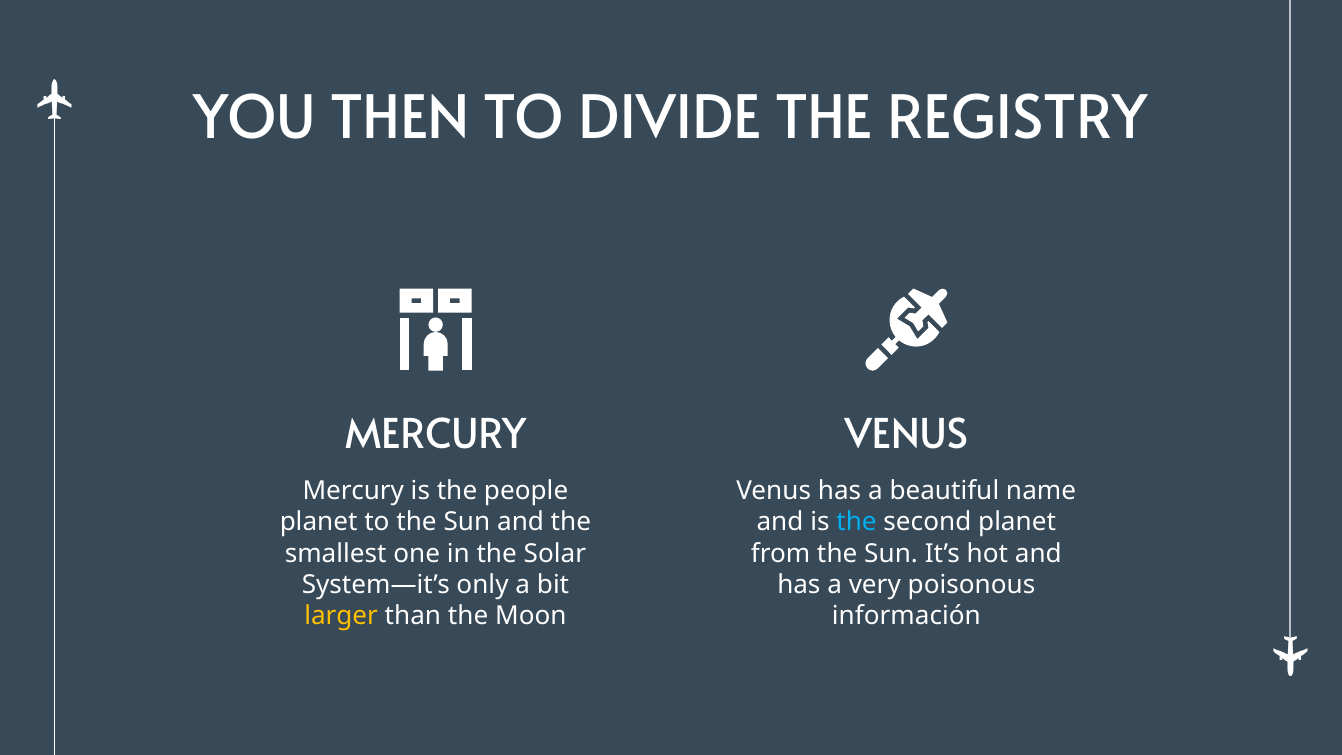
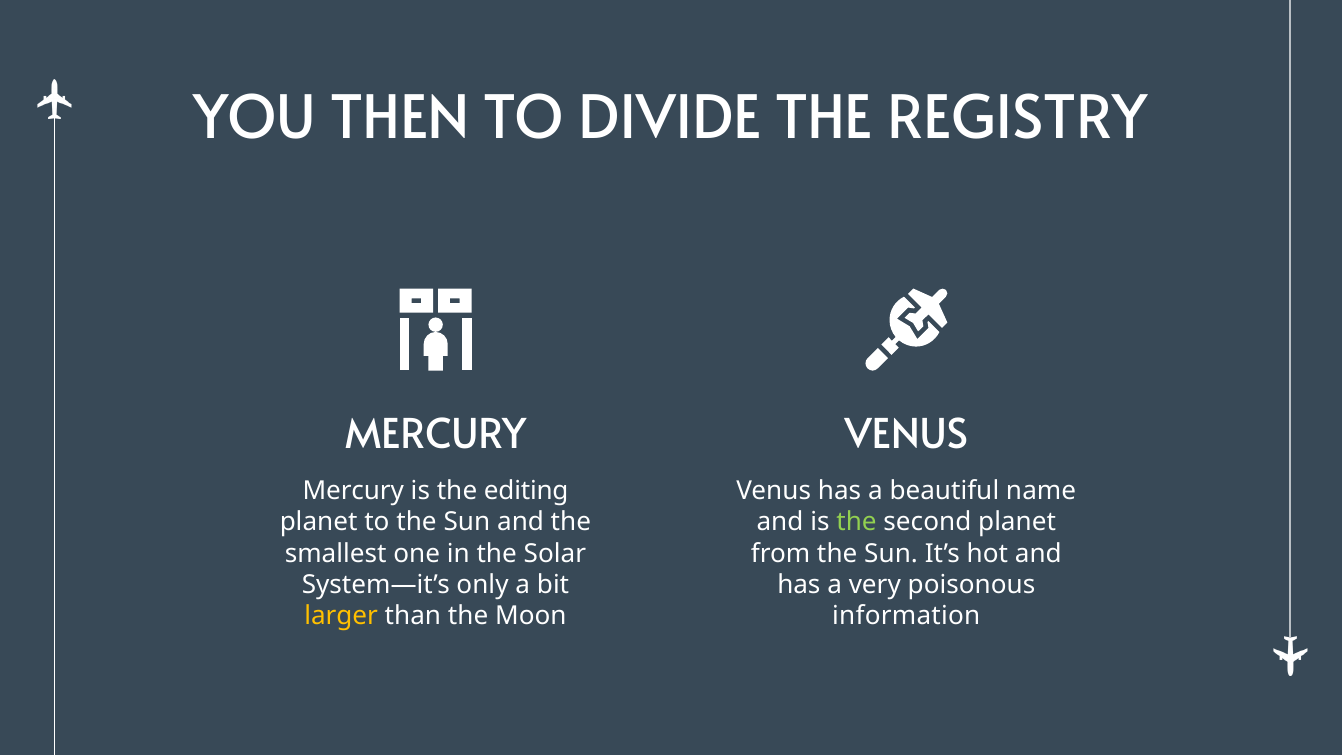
people: people -> editing (526, 491)
the colour: light blue -> light green (856, 522)
información: información -> information (906, 616)
